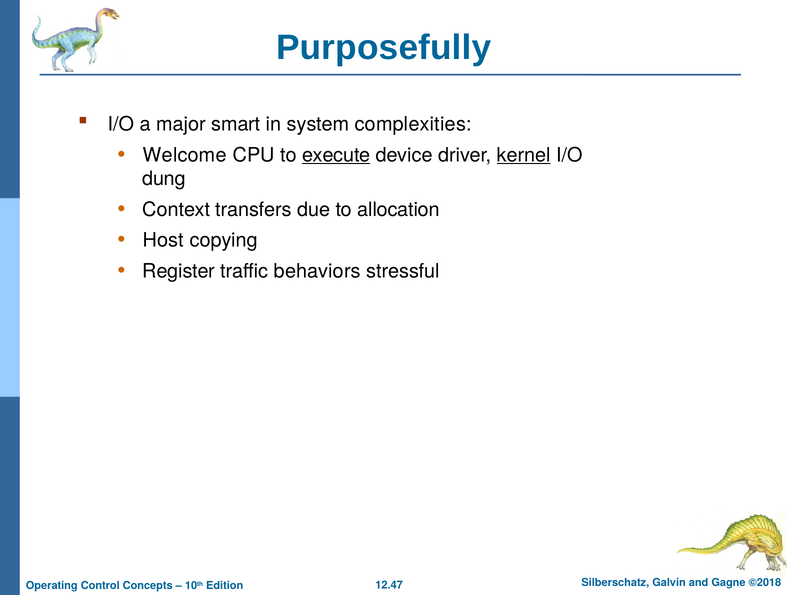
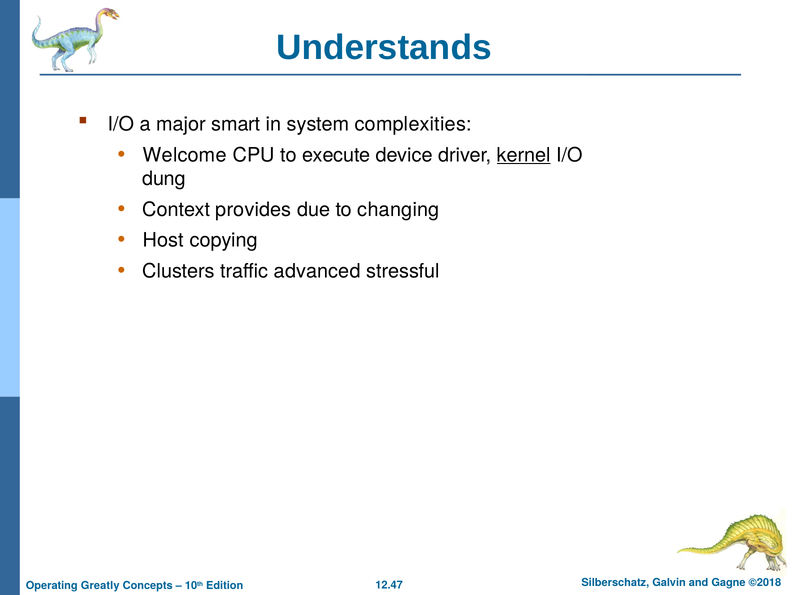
Purposefully: Purposefully -> Understands (384, 48)
execute underline: present -> none (336, 155)
transfers: transfers -> provides (253, 210)
allocation: allocation -> changing (398, 210)
Register: Register -> Clusters (179, 271)
behaviors: behaviors -> advanced (317, 271)
Control: Control -> Greatly (100, 586)
